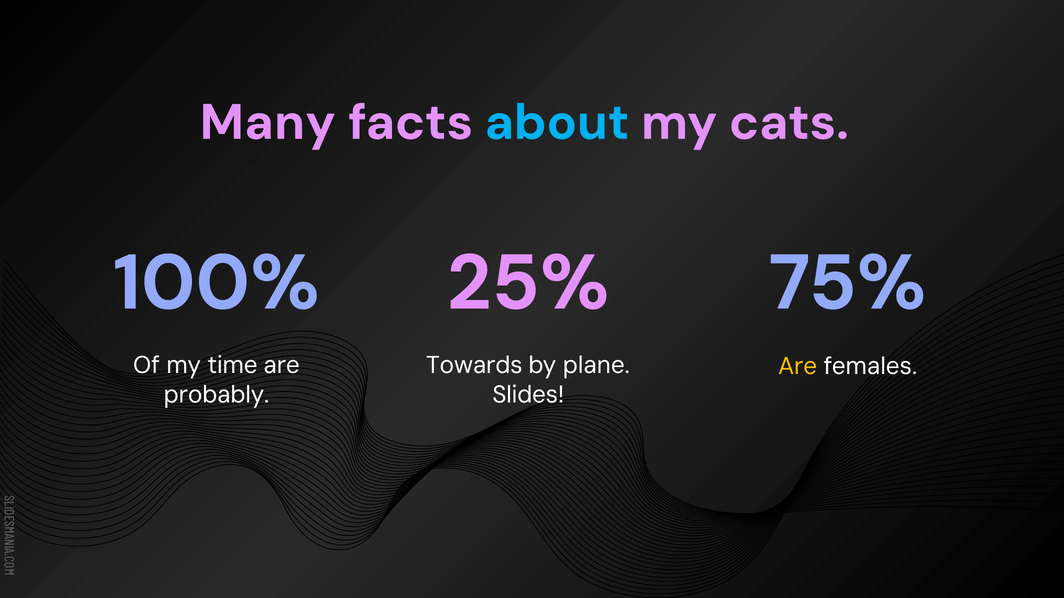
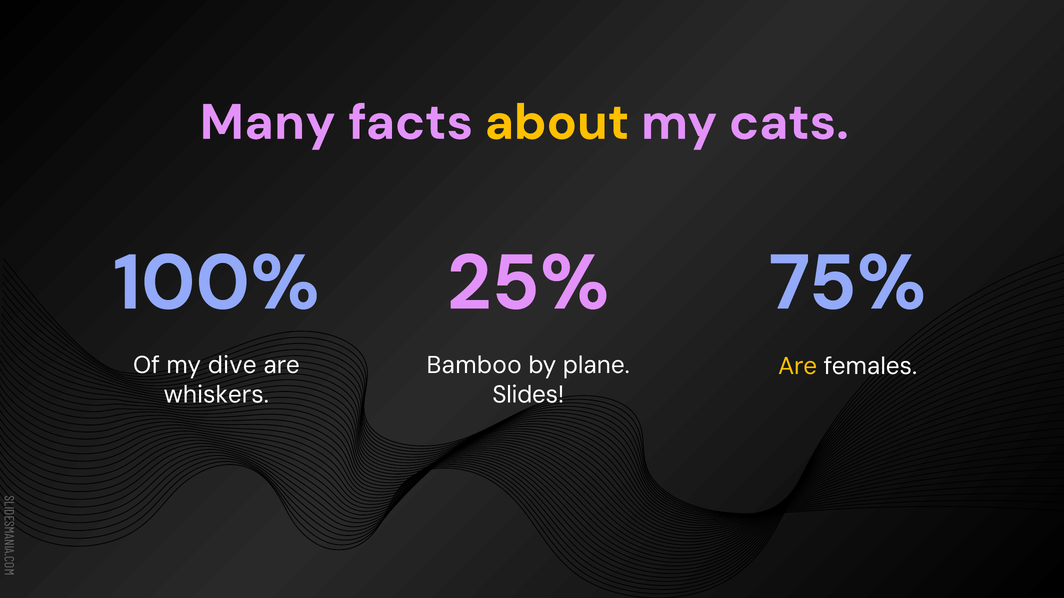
about colour: light blue -> yellow (557, 122)
time: time -> dive (232, 366)
Towards: Towards -> Bamboo (474, 366)
probably: probably -> whiskers (216, 395)
